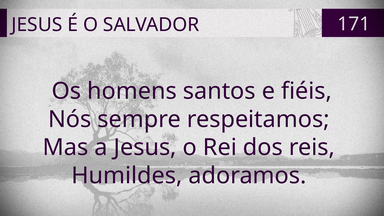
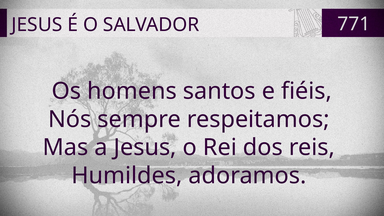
171: 171 -> 771 (354, 24)
